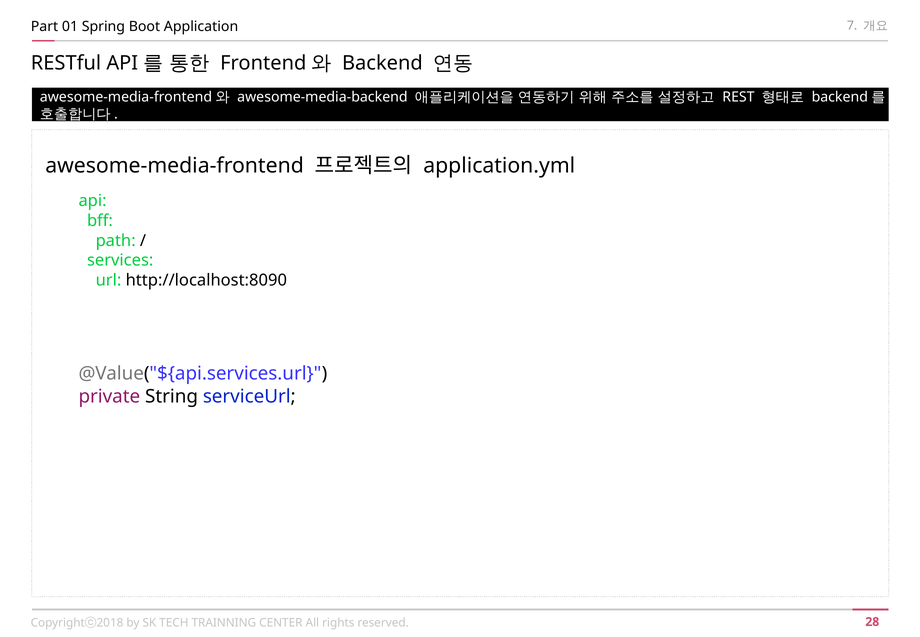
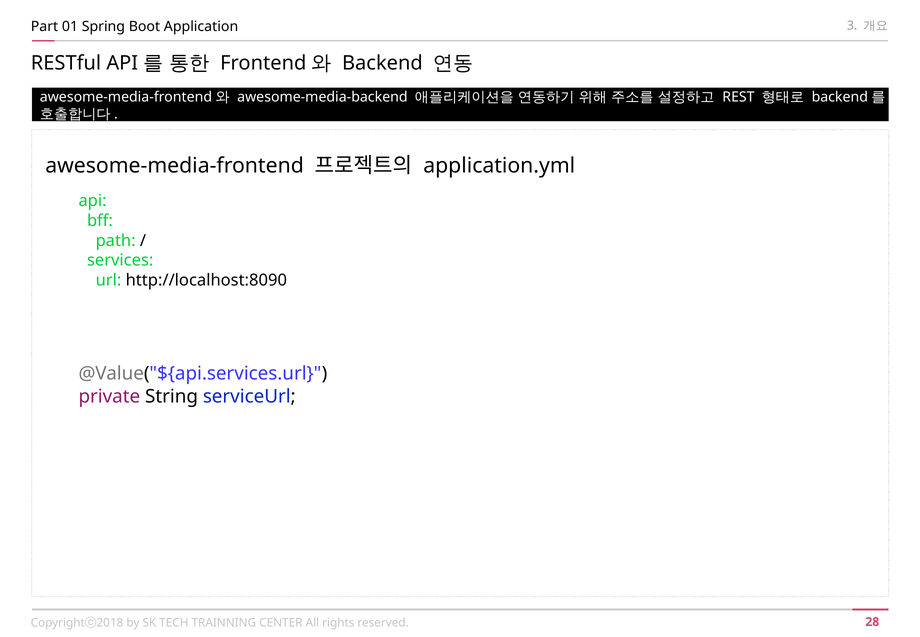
7: 7 -> 3 (852, 26)
